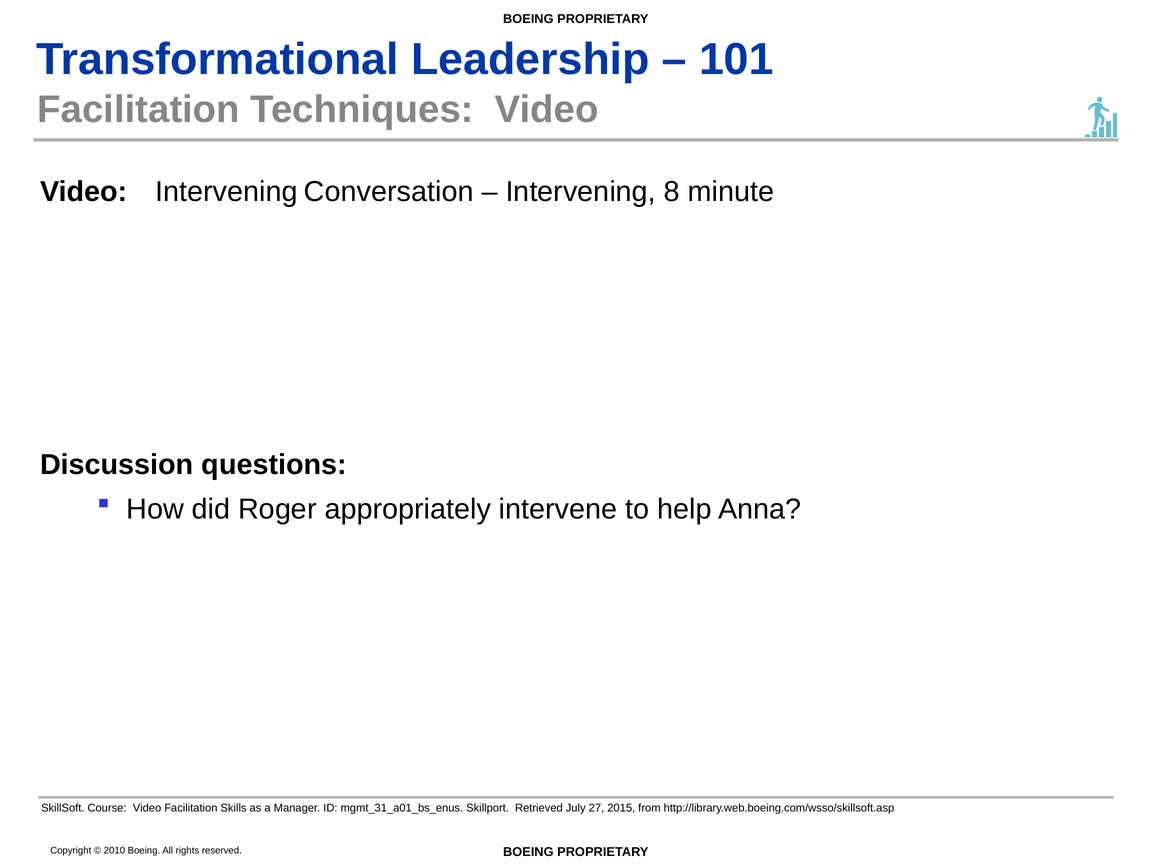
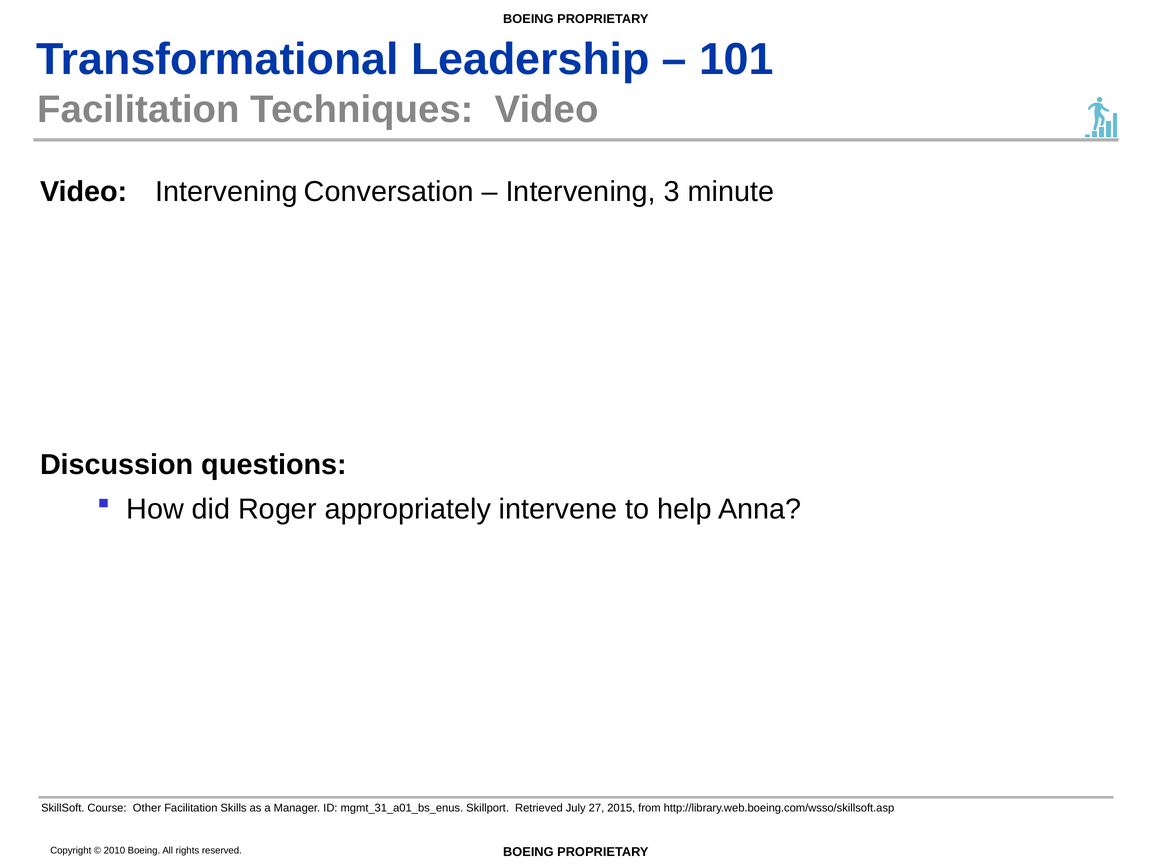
8: 8 -> 3 (672, 192)
Course Video: Video -> Other (147, 808)
